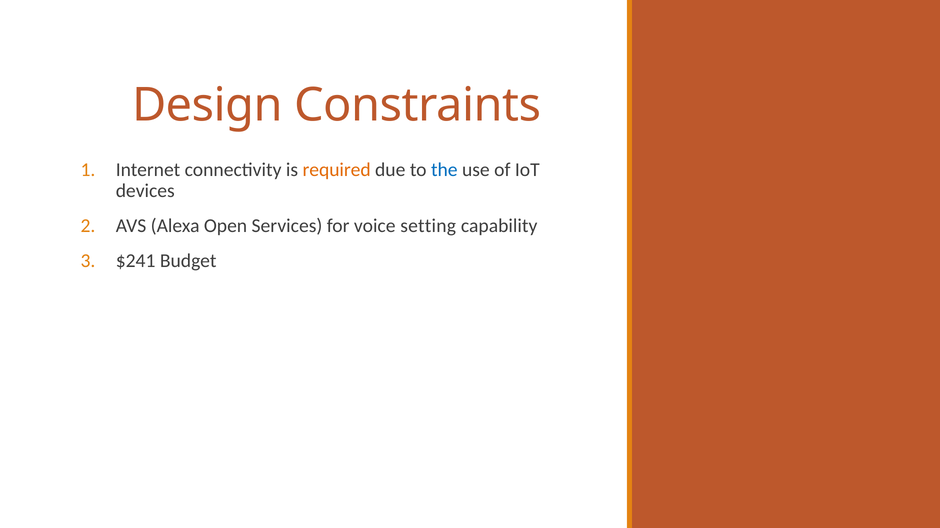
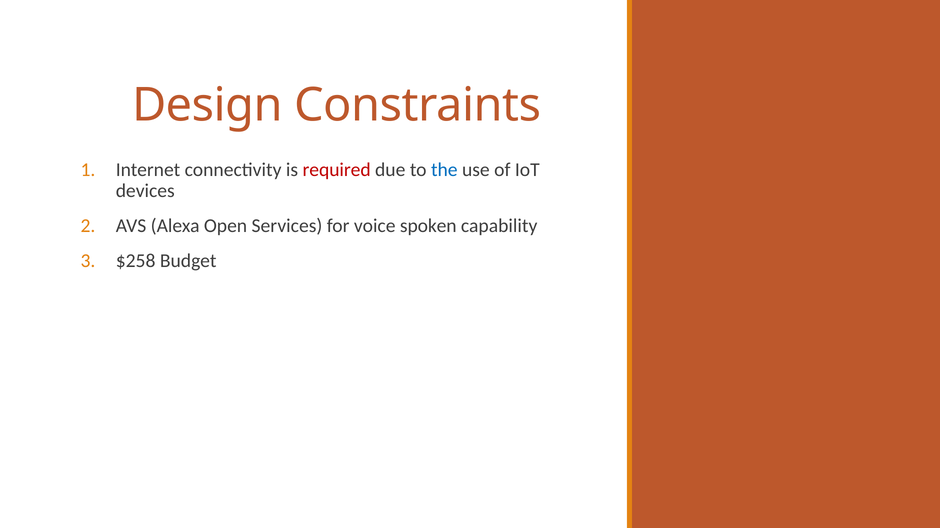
required colour: orange -> red (337, 170)
setting: setting -> spoken (428, 226)
$241: $241 -> $258 (136, 261)
